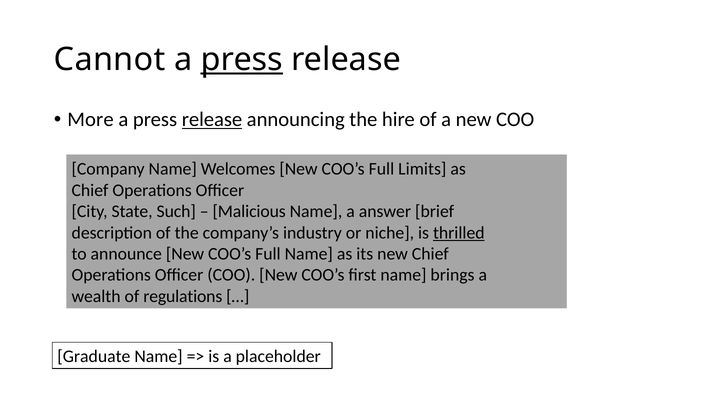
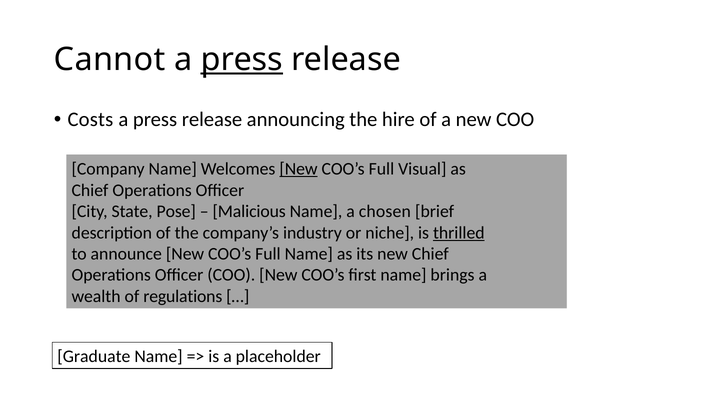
More: More -> Costs (90, 120)
release underline: present -> none (212, 120)
New underline: none -> present (299, 169)
Limits: Limits -> Visual (422, 169)
Such: Such -> Pose (176, 212)
answer: answer -> chosen (385, 212)
